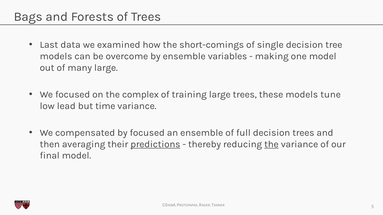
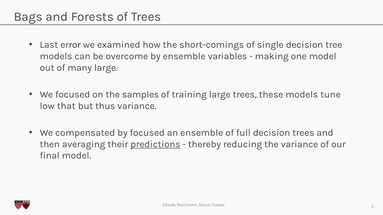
data: data -> error (71, 45)
complex: complex -> samples (140, 95)
lead: lead -> that (66, 106)
time: time -> thus (105, 106)
the underline: present -> none (271, 144)
